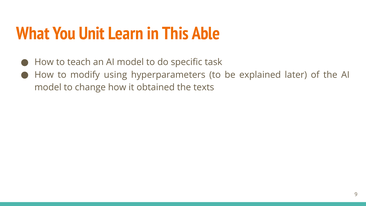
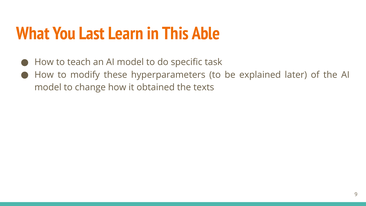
Unit: Unit -> Last (92, 33)
using: using -> these (116, 75)
